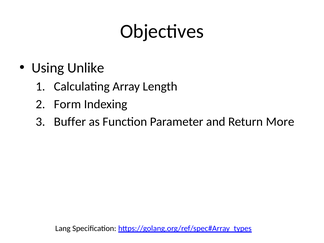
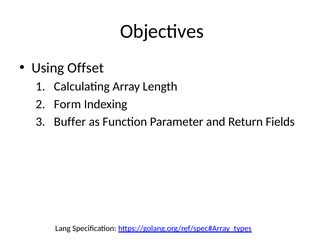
Unlike: Unlike -> Offset (86, 68)
More: More -> Fields (280, 122)
